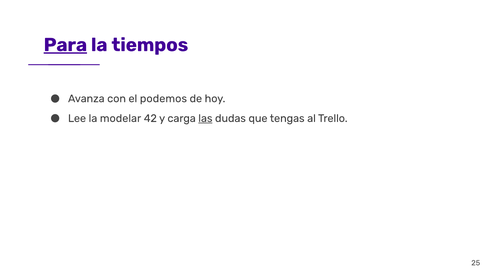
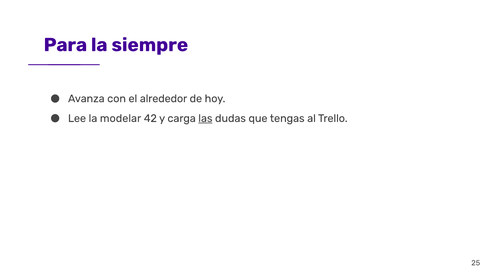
Para underline: present -> none (65, 45)
tiempos: tiempos -> siempre (150, 45)
podemos: podemos -> alrededor (164, 99)
